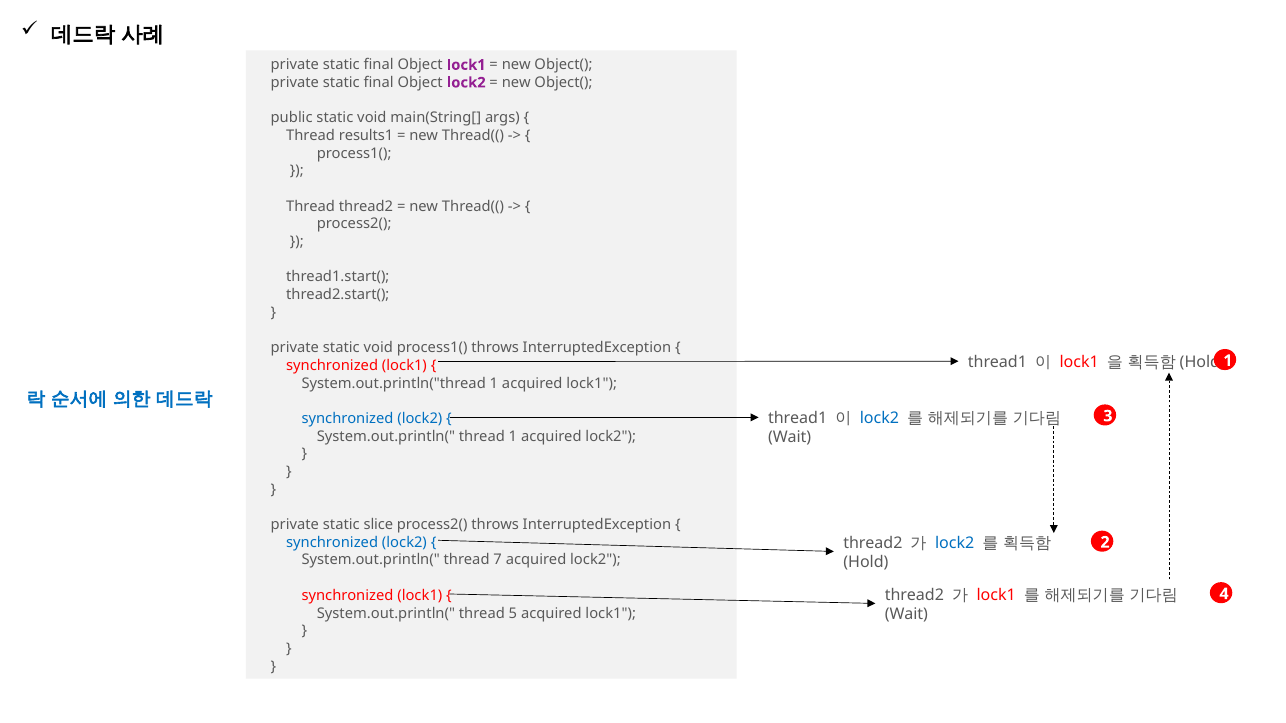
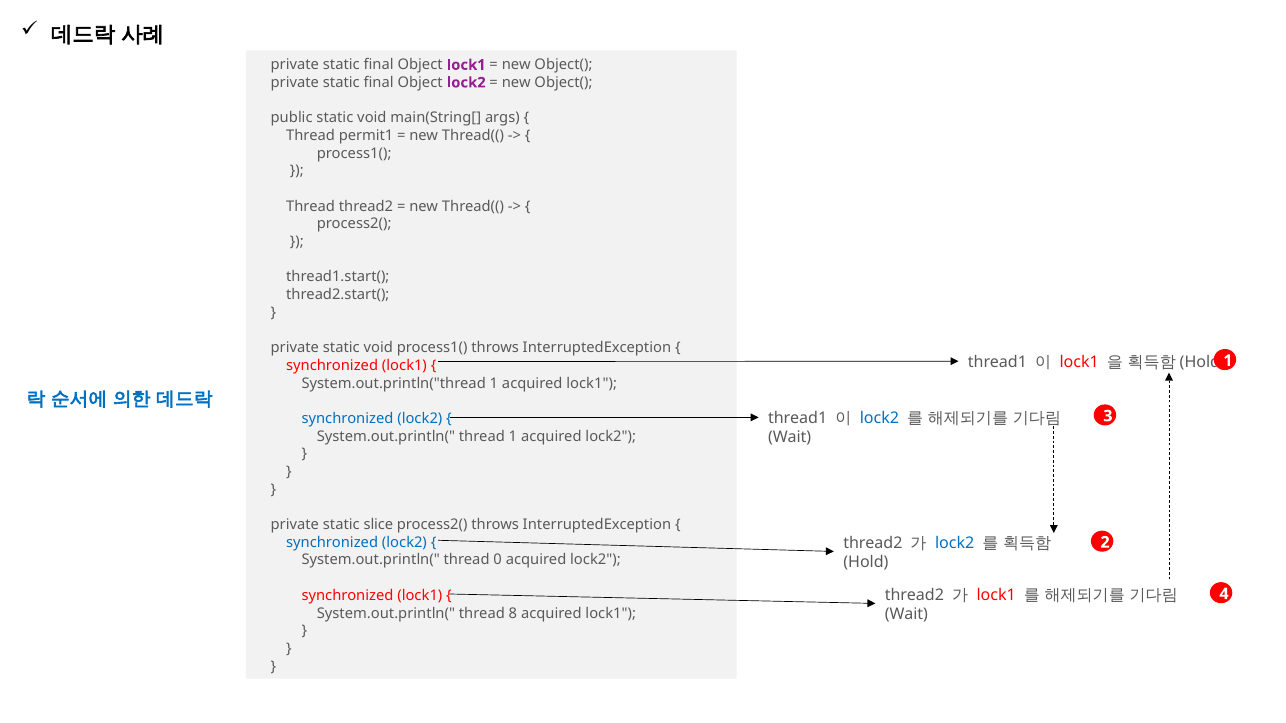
results1: results1 -> permit1 (366, 136)
7: 7 -> 0 (498, 560)
5: 5 -> 8 (513, 613)
